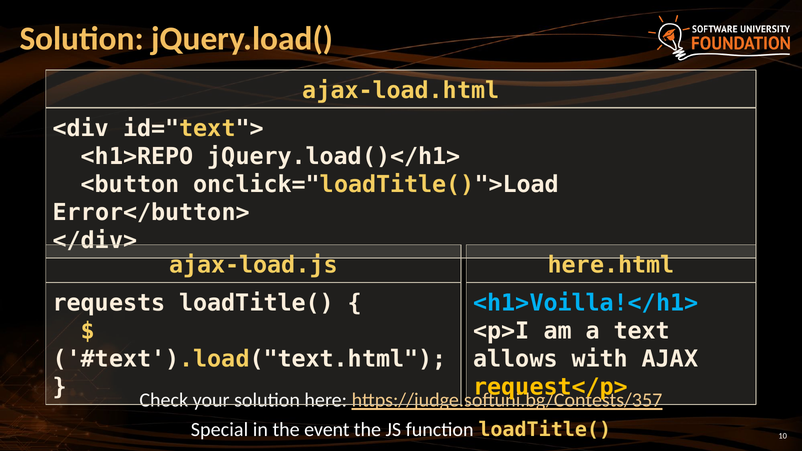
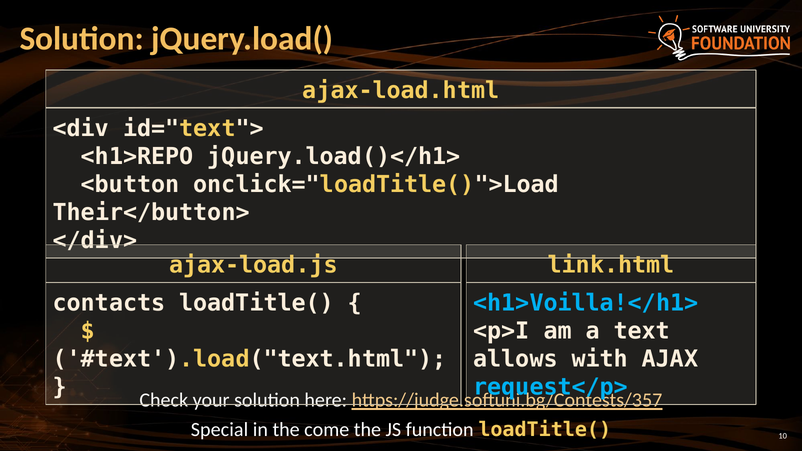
Error</button>: Error</button> -> Their</button> (151, 213)
here.html: here.html -> link.html (611, 265)
requests: requests -> contacts (109, 303)
request</p> colour: yellow -> light blue (551, 387)
event: event -> come (327, 430)
